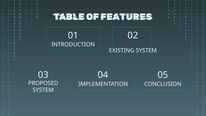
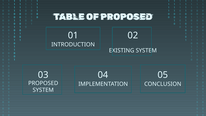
OF FEATURES: FEATURES -> PROPOSED (126, 17)
